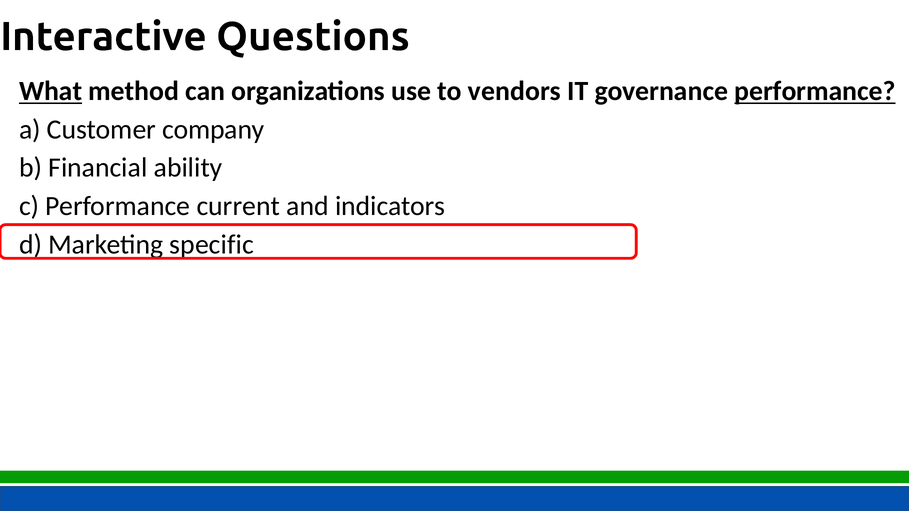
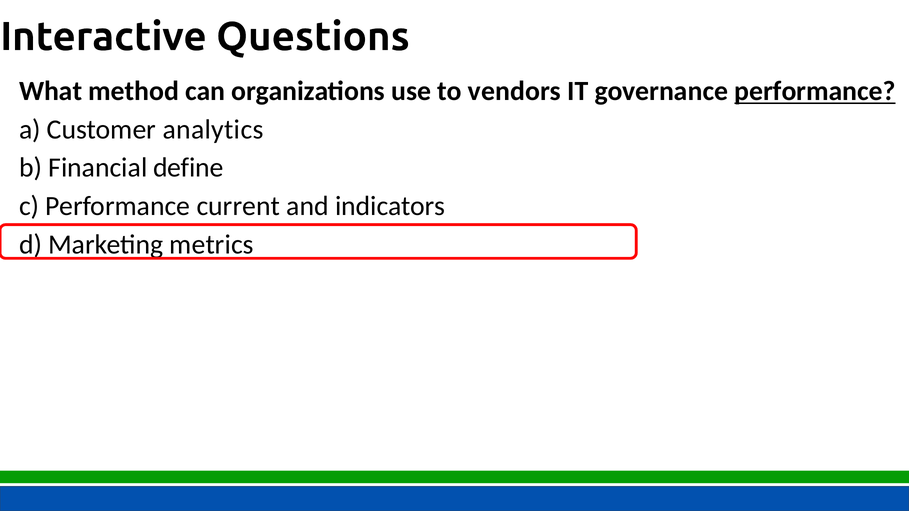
What underline: present -> none (51, 91)
company: company -> analytics (213, 130)
ability: ability -> define (188, 168)
specific: specific -> metrics (212, 245)
